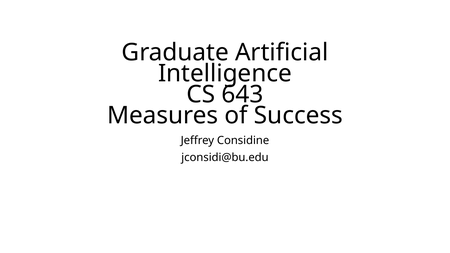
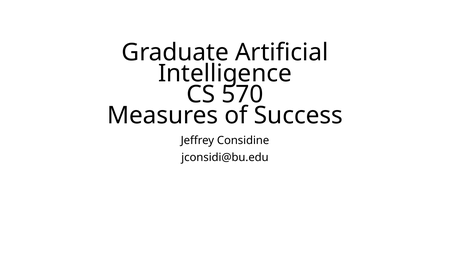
643: 643 -> 570 (242, 95)
